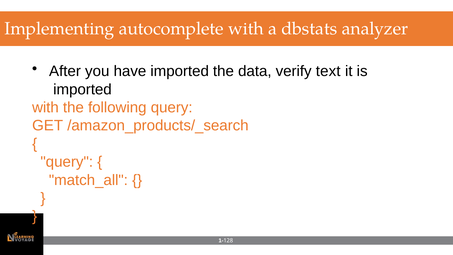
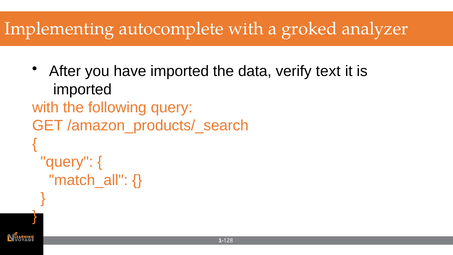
dbstats: dbstats -> groked (309, 29)
